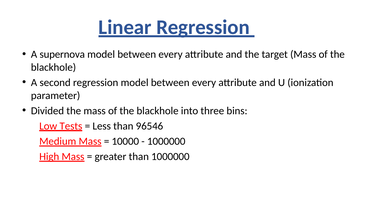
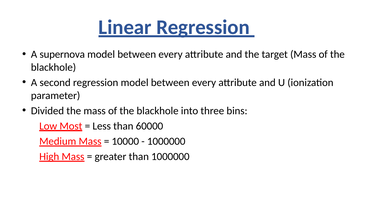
Tests: Tests -> Most (71, 126)
96546: 96546 -> 60000 (149, 126)
